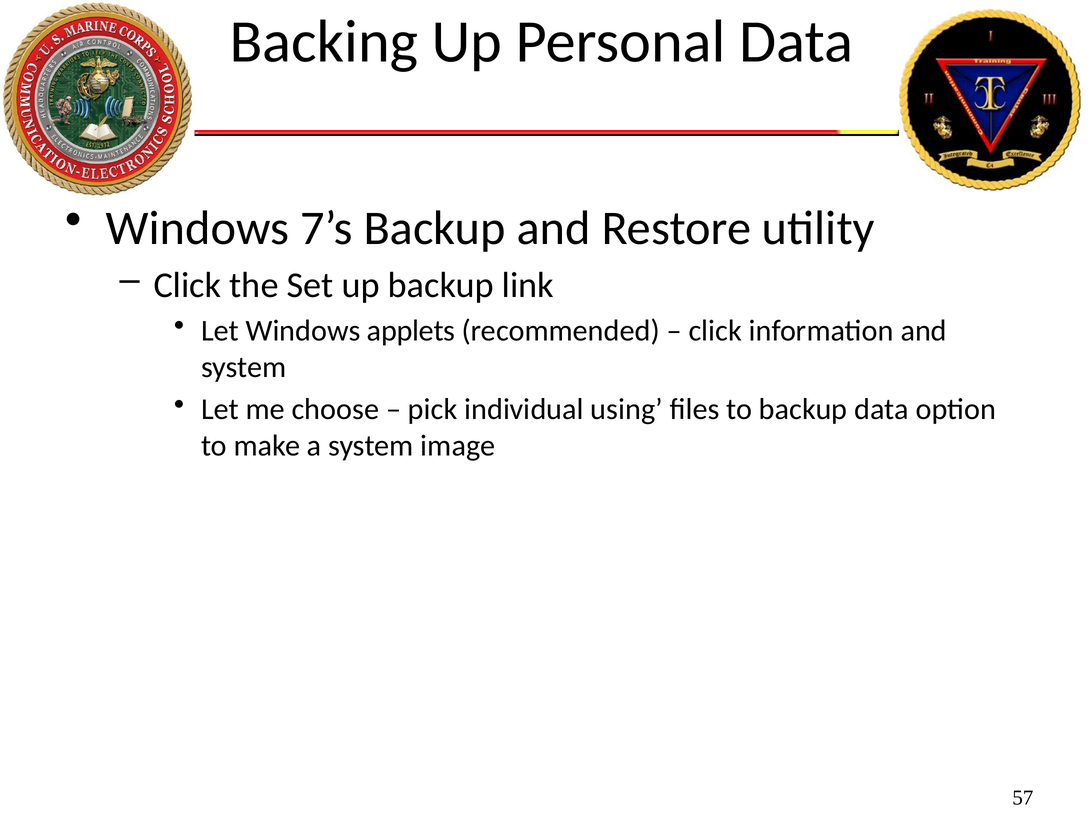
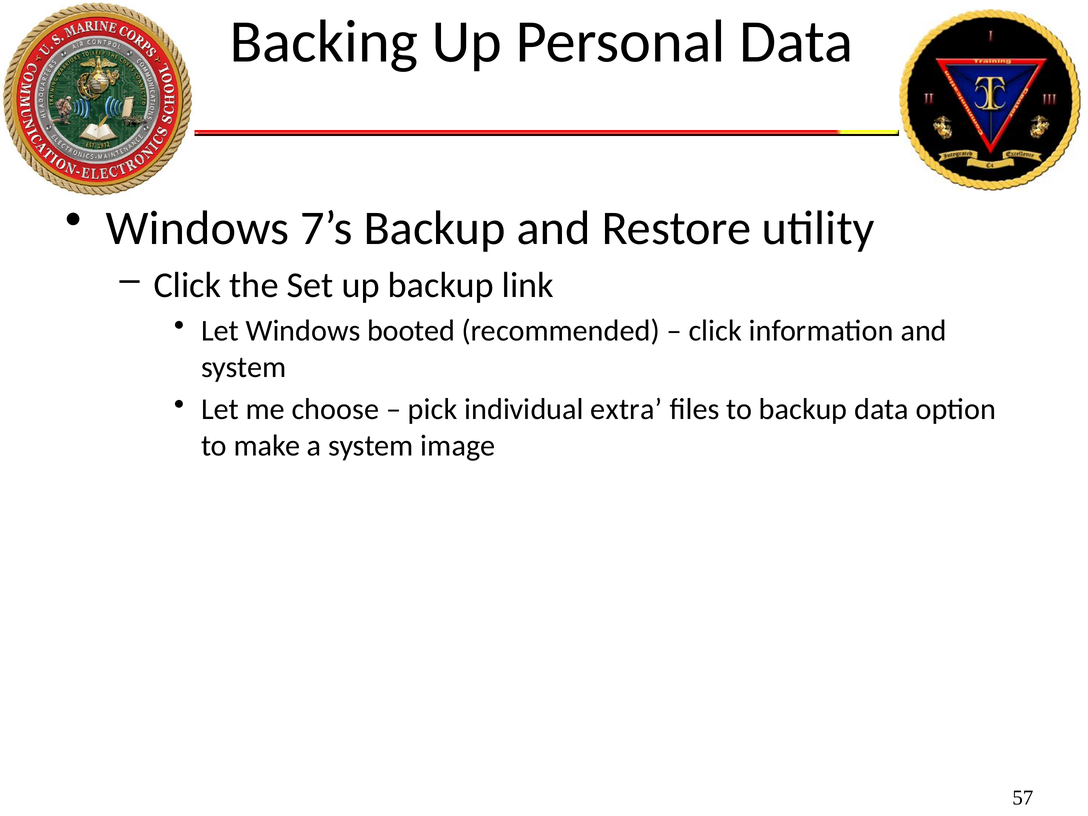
applets: applets -> booted (411, 331)
using: using -> extra (626, 409)
